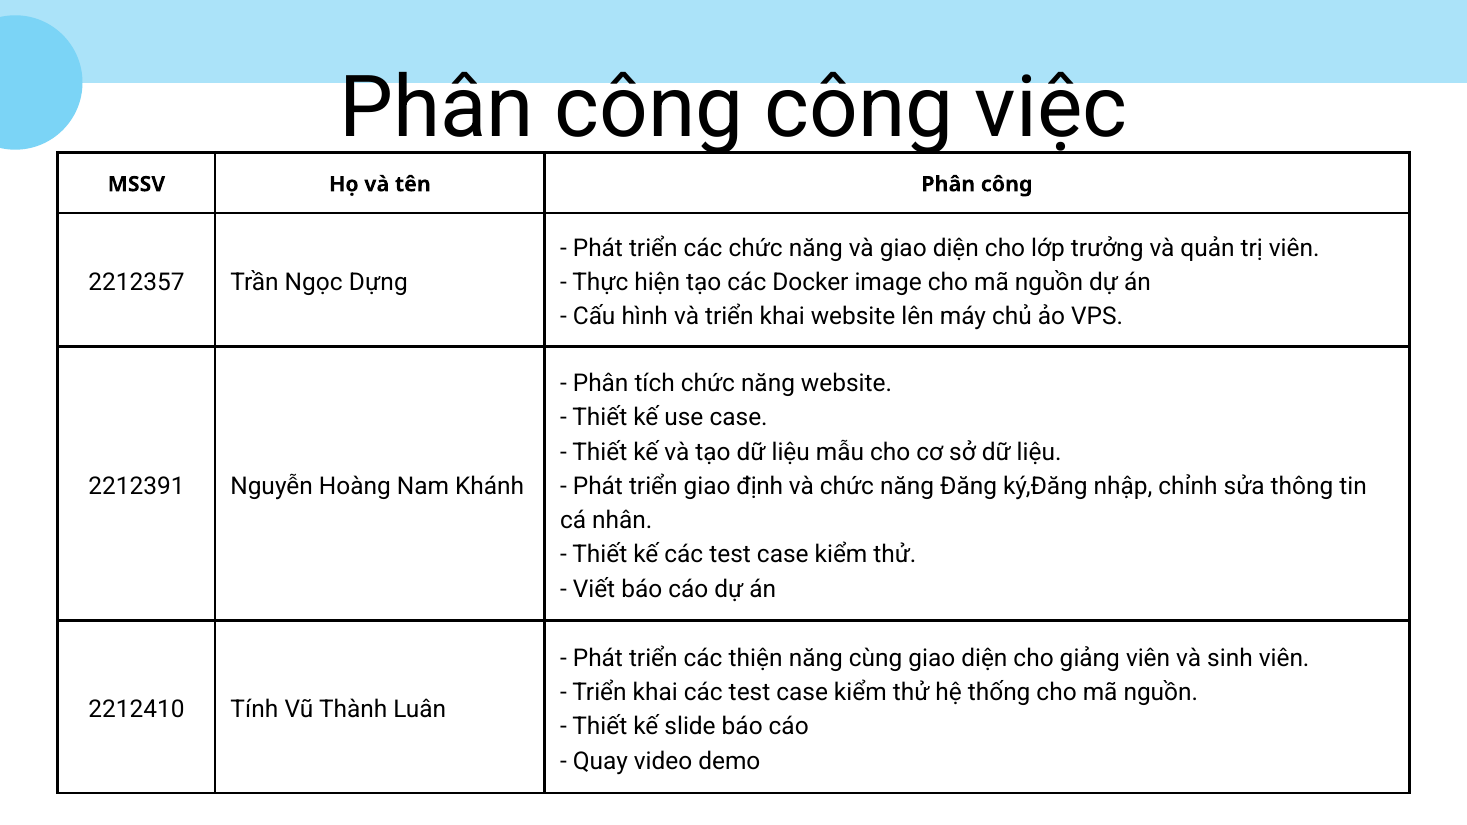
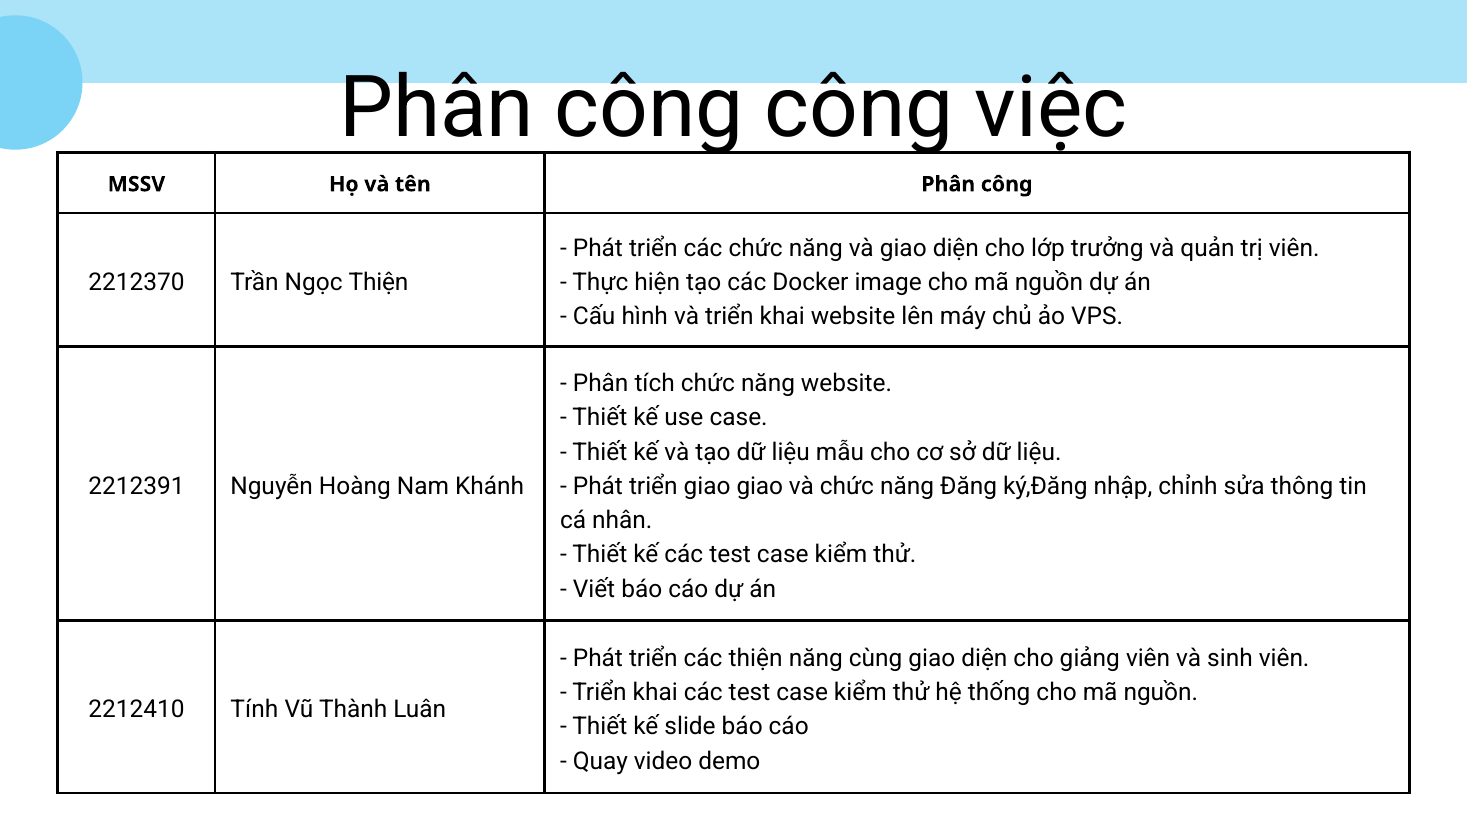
2212357: 2212357 -> 2212370 (137, 283)
Ngọc Dựng: Dựng -> Thiện (379, 283)
giao định: định -> giao (760, 486)
